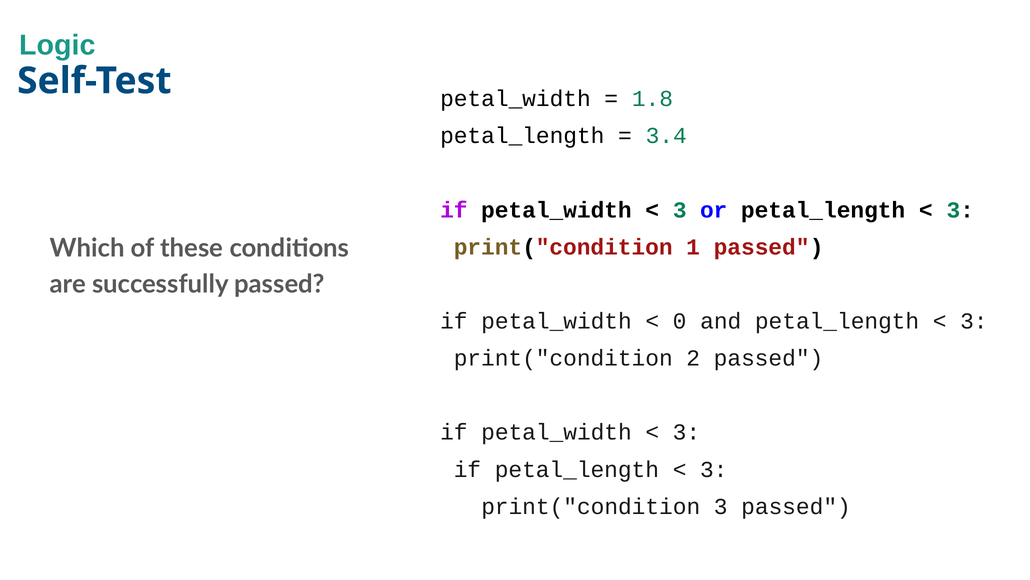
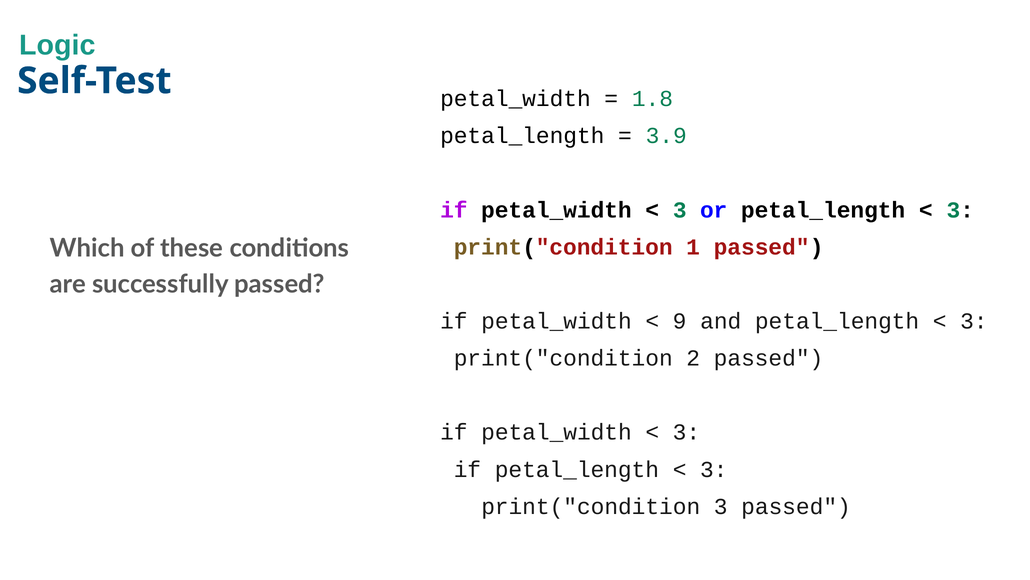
3.4: 3.4 -> 3.9 (666, 136)
0: 0 -> 9 (680, 321)
